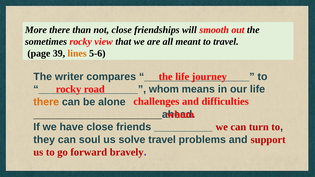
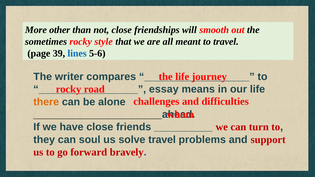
More there: there -> other (60, 30)
view: view -> style (104, 42)
lines colour: orange -> blue (77, 54)
whom: whom -> essay (164, 89)
